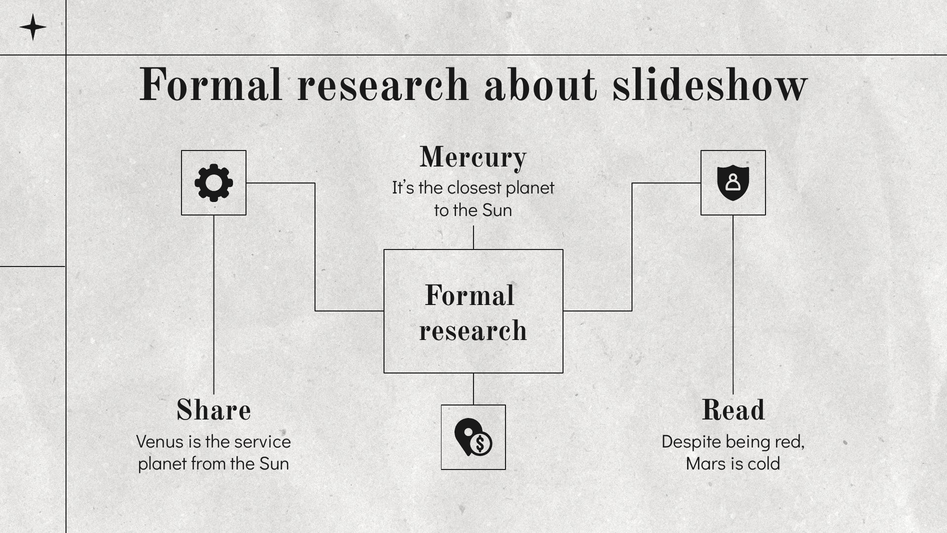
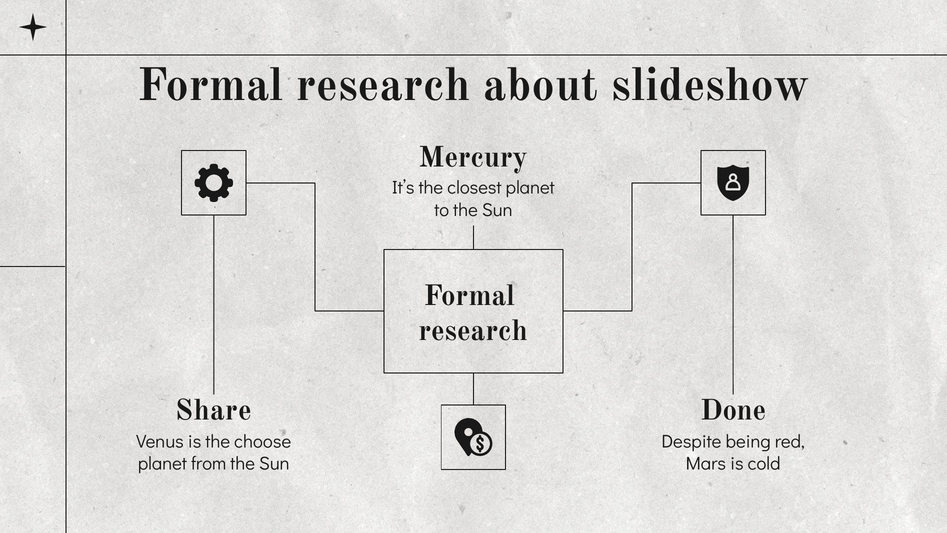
Read: Read -> Done (733, 410)
service: service -> choose (263, 441)
